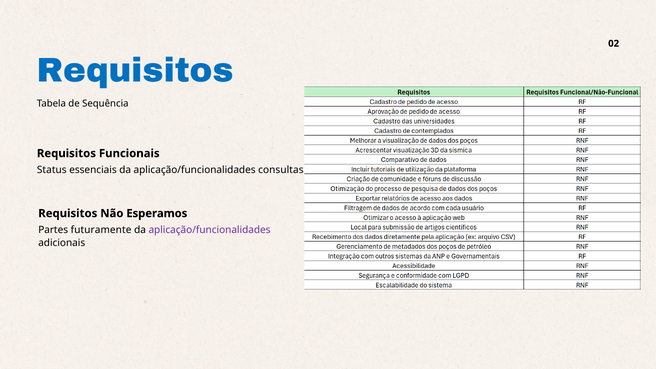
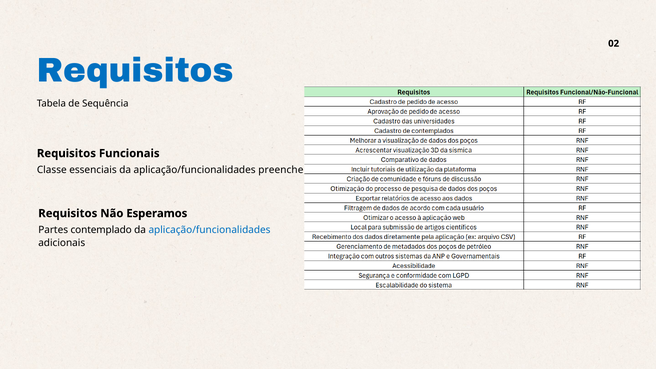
Status: Status -> Classe (52, 170)
consultas: consultas -> preenche (281, 170)
futuramente: futuramente -> contemplado (101, 230)
aplicação/funcionalidades colour: purple -> blue (209, 230)
